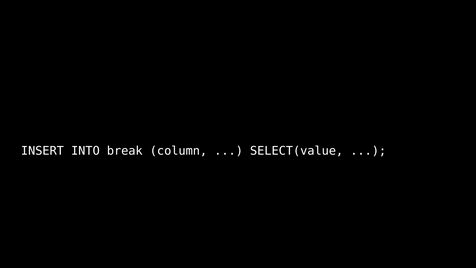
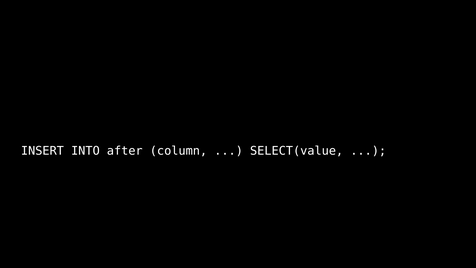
break: break -> after (125, 151)
